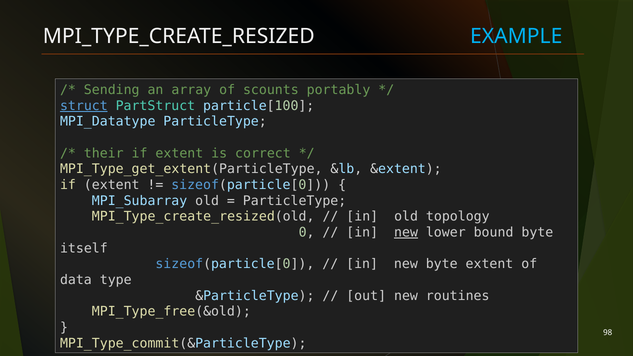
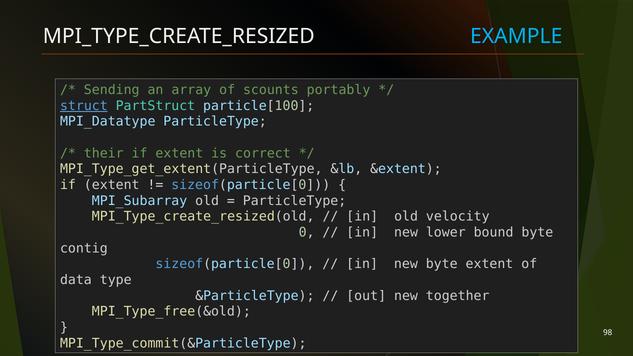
topology: topology -> velocity (458, 217)
new underline: present -> none (406, 232)
itself: itself -> contig (84, 248)
routines: routines -> together (458, 296)
